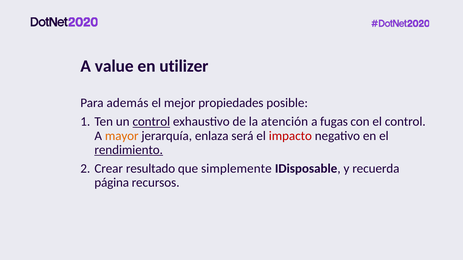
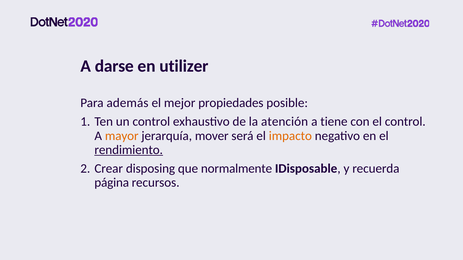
value: value -> darse (114, 66)
control underline: present -> none (151, 122)
fugas: fugas -> tiene (334, 122)
enlaza: enlaza -> mover (212, 136)
impacto colour: red -> orange (290, 136)
resultado: resultado -> disposing (151, 169)
simplemente: simplemente -> normalmente (237, 169)
